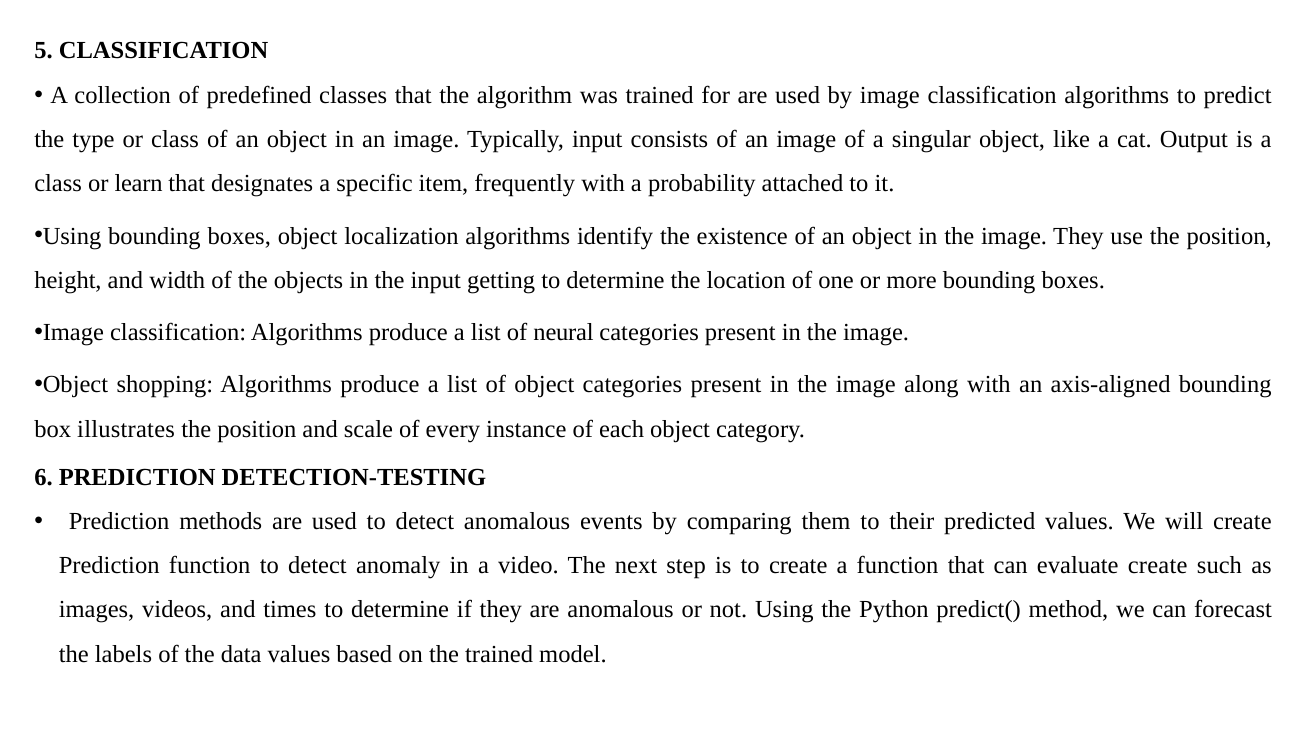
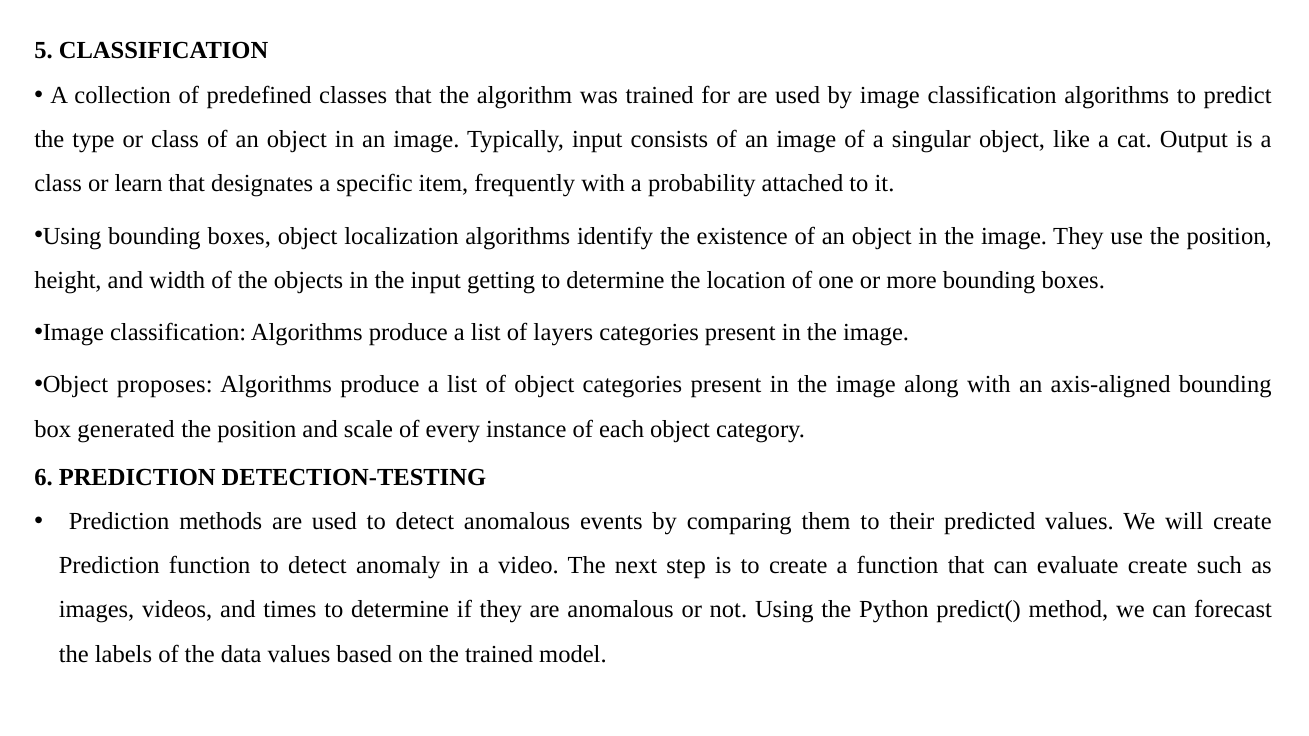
neural: neural -> layers (563, 333)
shopping: shopping -> proposes (165, 385)
illustrates: illustrates -> generated (126, 429)
